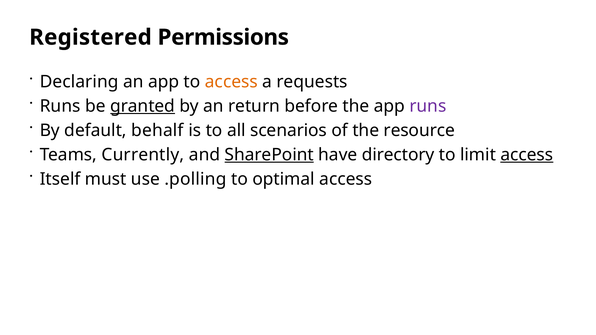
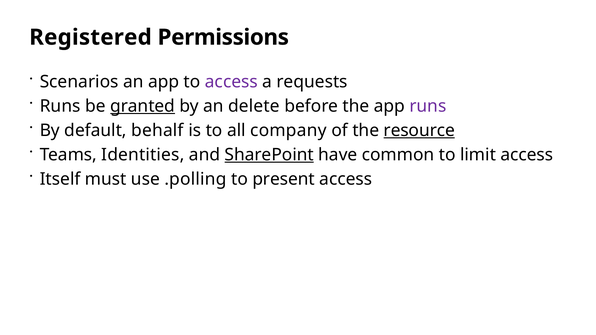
Declaring: Declaring -> Scenarios (79, 82)
access colour: orange -> purple (231, 82)
return: return -> delete (254, 106)
scenarios: scenarios -> company (288, 131)
resource underline: none -> present (419, 131)
Currently: Currently -> Identities (143, 155)
directory: directory -> common (398, 155)
access underline: present -> none (527, 155)
optimal: optimal -> present (284, 179)
